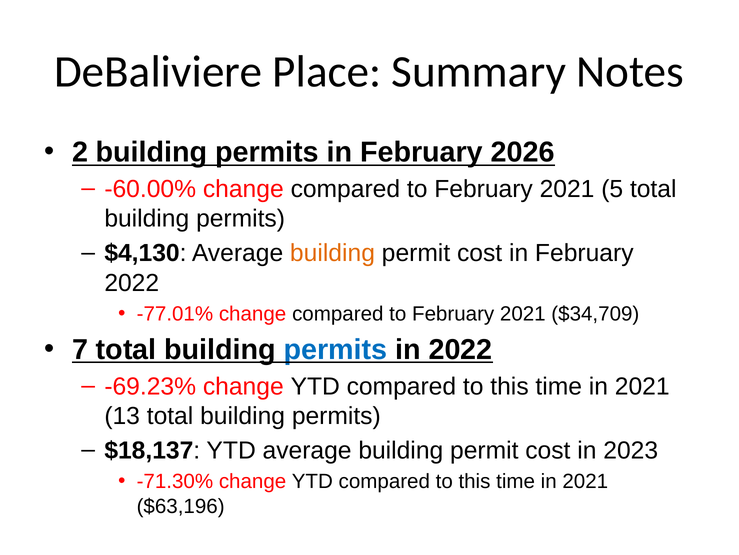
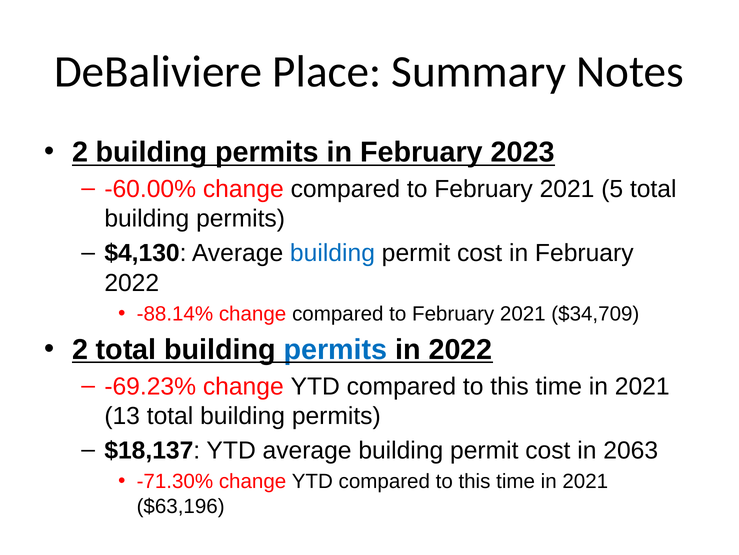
2026: 2026 -> 2023 (523, 152)
building colour: orange -> blue (332, 253)
-77.01%: -77.01% -> -88.14% (175, 313)
7: 7 -> 2 (80, 349)
2023: 2023 -> 2063 (631, 450)
